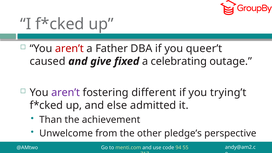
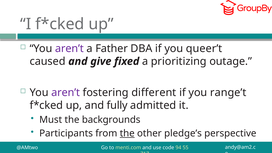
aren’t colour: red -> purple (69, 48)
celebrating: celebrating -> prioritizing (179, 61)
trying’t: trying’t -> range’t (228, 93)
else: else -> fully (117, 105)
Than: Than -> Must (51, 120)
achievement: achievement -> backgrounds (111, 120)
Unwelcome: Unwelcome -> Participants (66, 133)
the underline: none -> present (127, 133)
